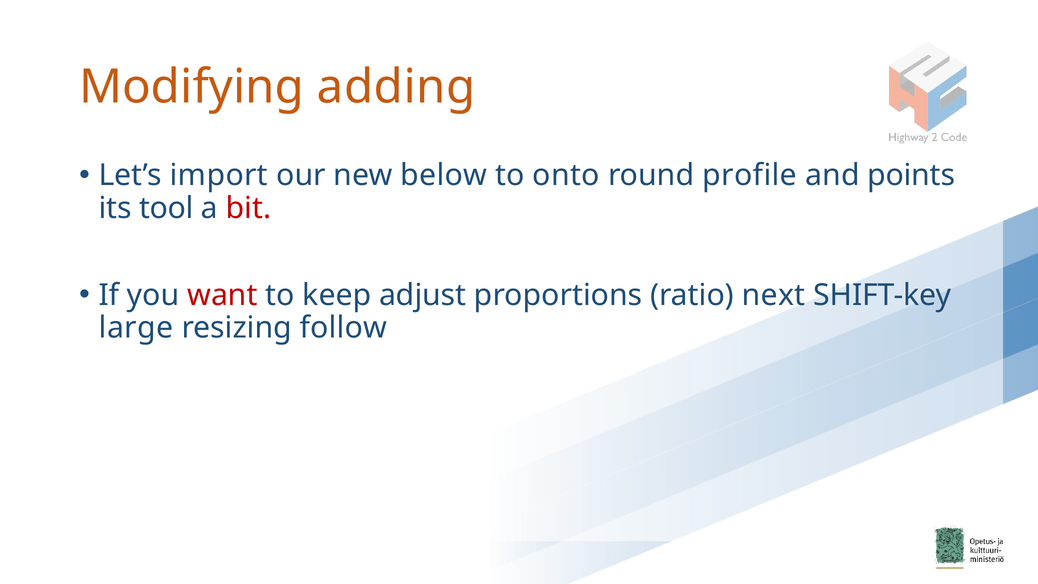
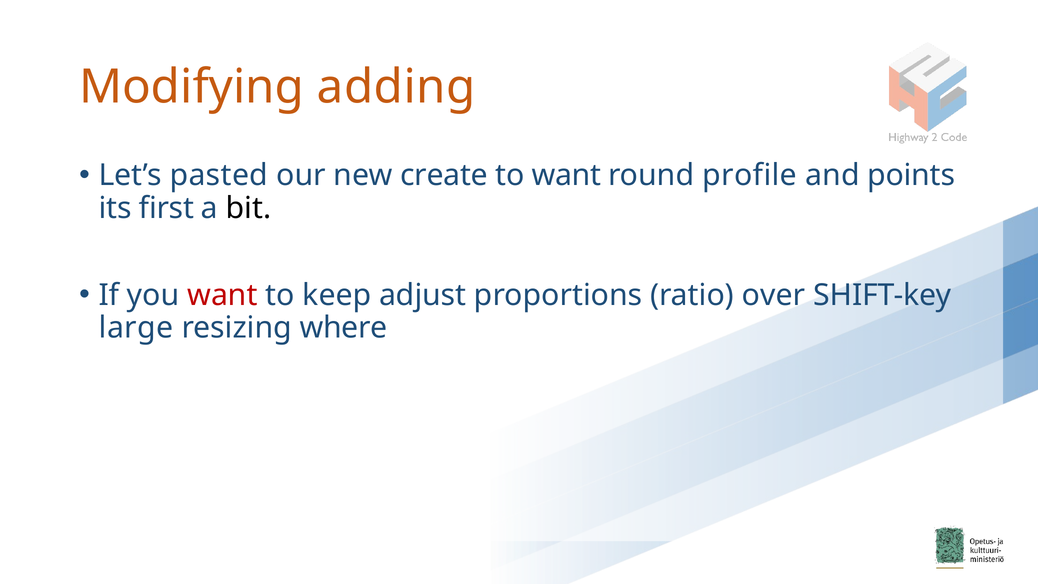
import: import -> pasted (219, 175)
below: below -> create (444, 175)
to onto: onto -> want (566, 175)
tool: tool -> first (166, 208)
bit colour: red -> black (248, 208)
next: next -> over (774, 295)
follow: follow -> where (344, 328)
